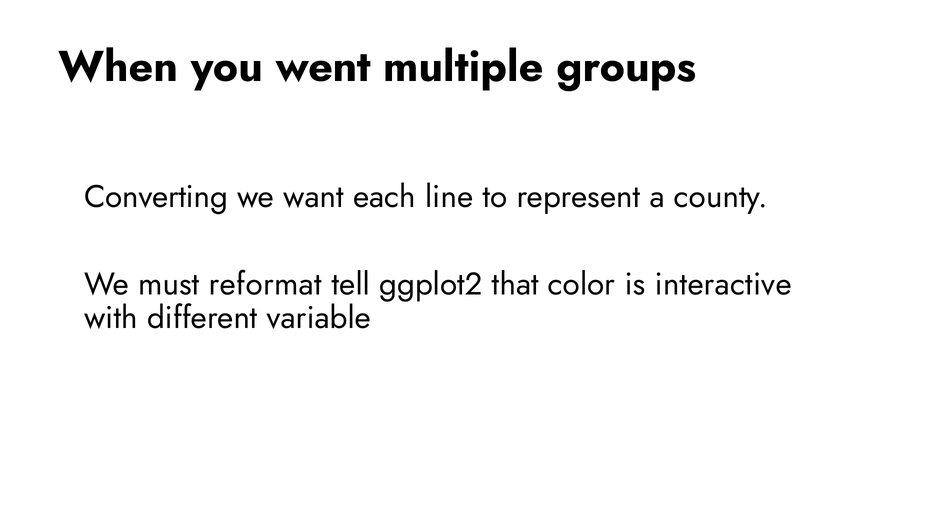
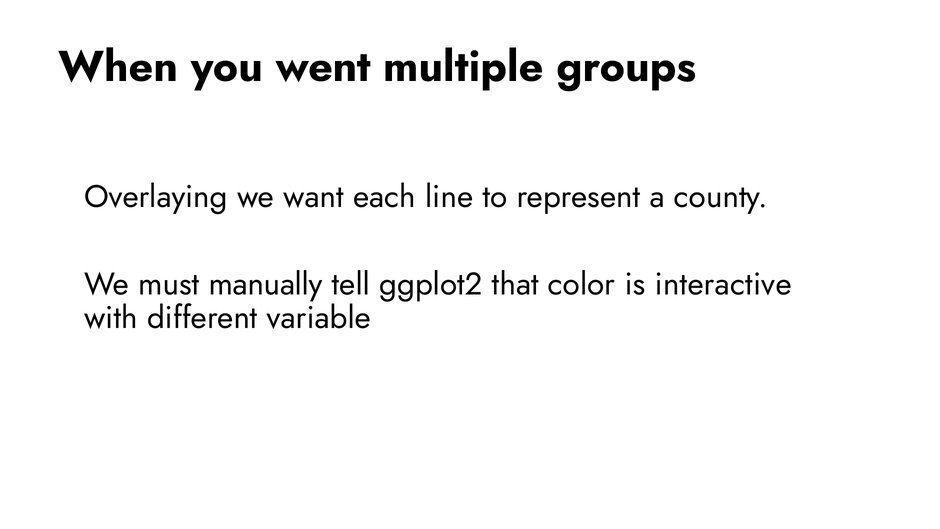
Converting: Converting -> Overlaying (156, 197)
reformat: reformat -> manually (266, 284)
